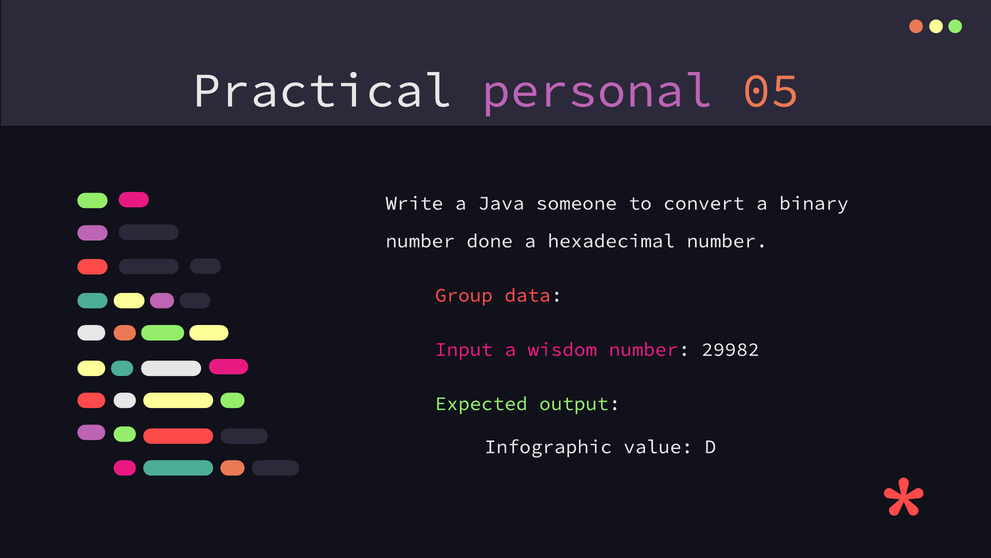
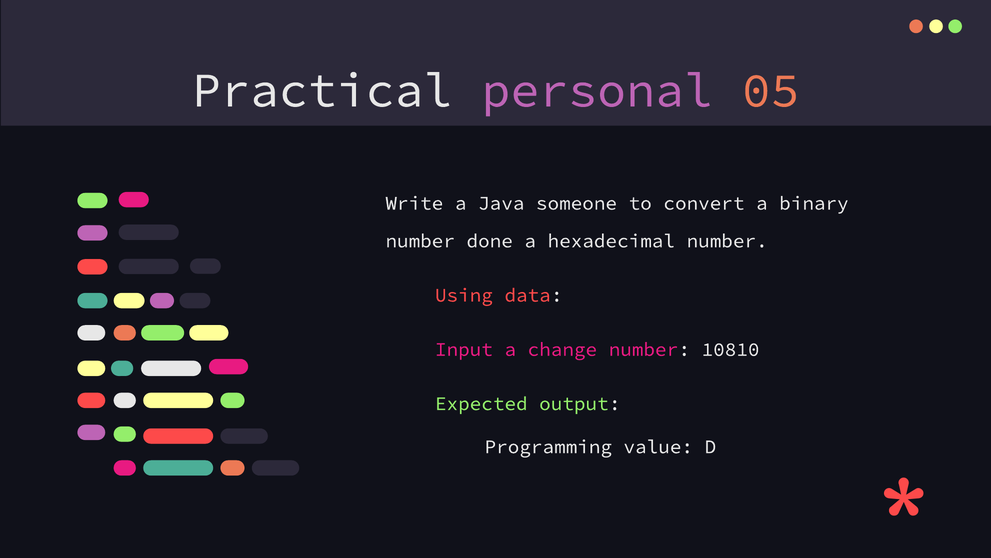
Group: Group -> Using (464, 295)
wisdom: wisdom -> change (562, 349)
29982: 29982 -> 10810 (731, 349)
Infographic: Infographic -> Programming (548, 446)
